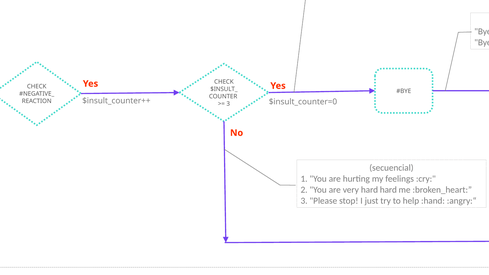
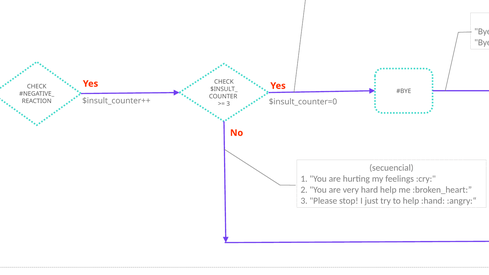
hard hard: hard -> help (388, 190)
